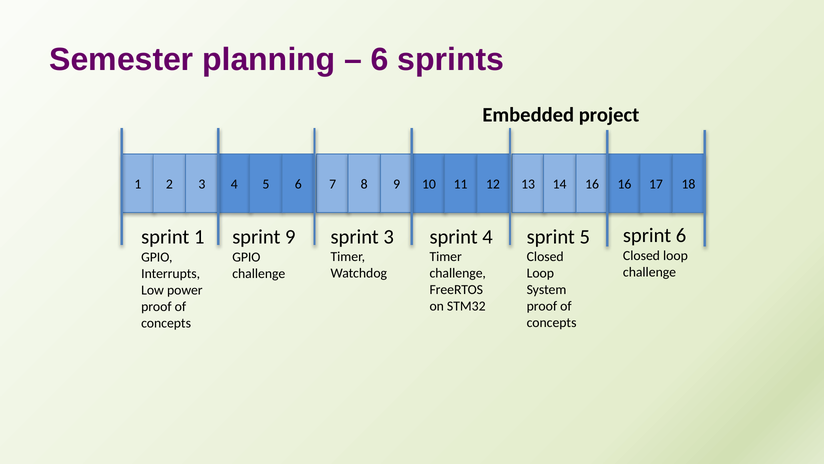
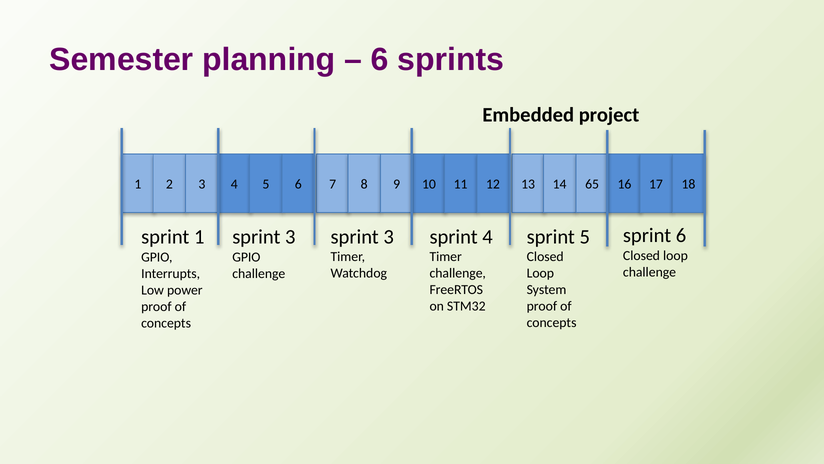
14 16: 16 -> 65 (592, 184)
9: 9 -> 3 (290, 237)
